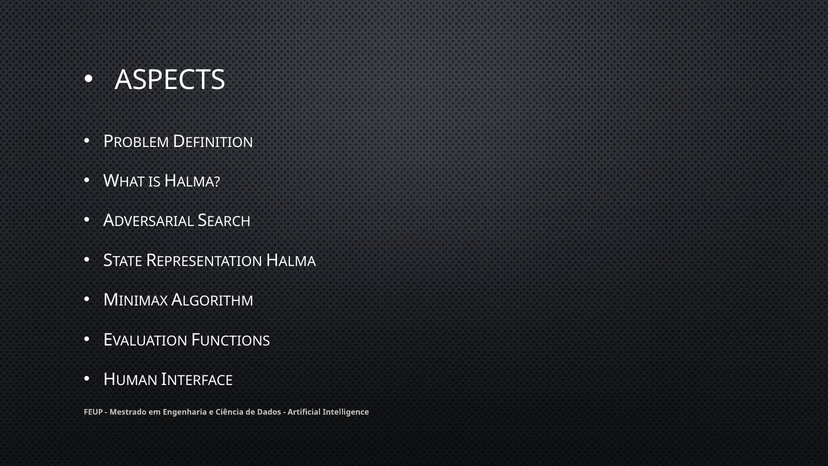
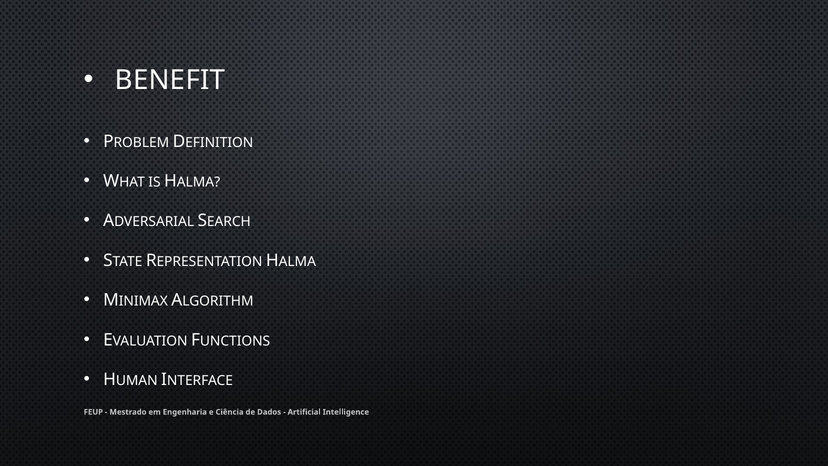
ASPECTS: ASPECTS -> BENEFIT (170, 80)
